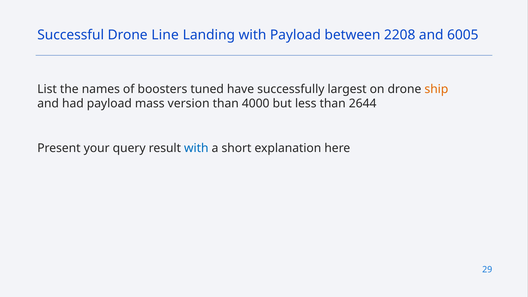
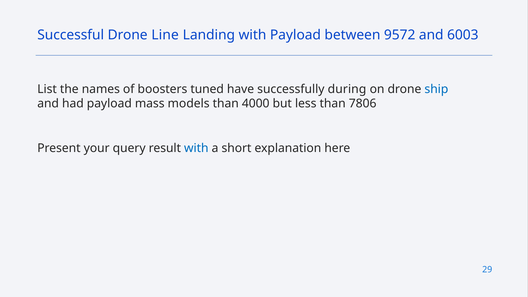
2208: 2208 -> 9572 (400, 35)
6005: 6005 -> 6003 (463, 35)
largest: largest -> during (347, 89)
ship colour: orange -> blue (436, 89)
version: version -> models (189, 104)
2644: 2644 -> 7806 (363, 104)
